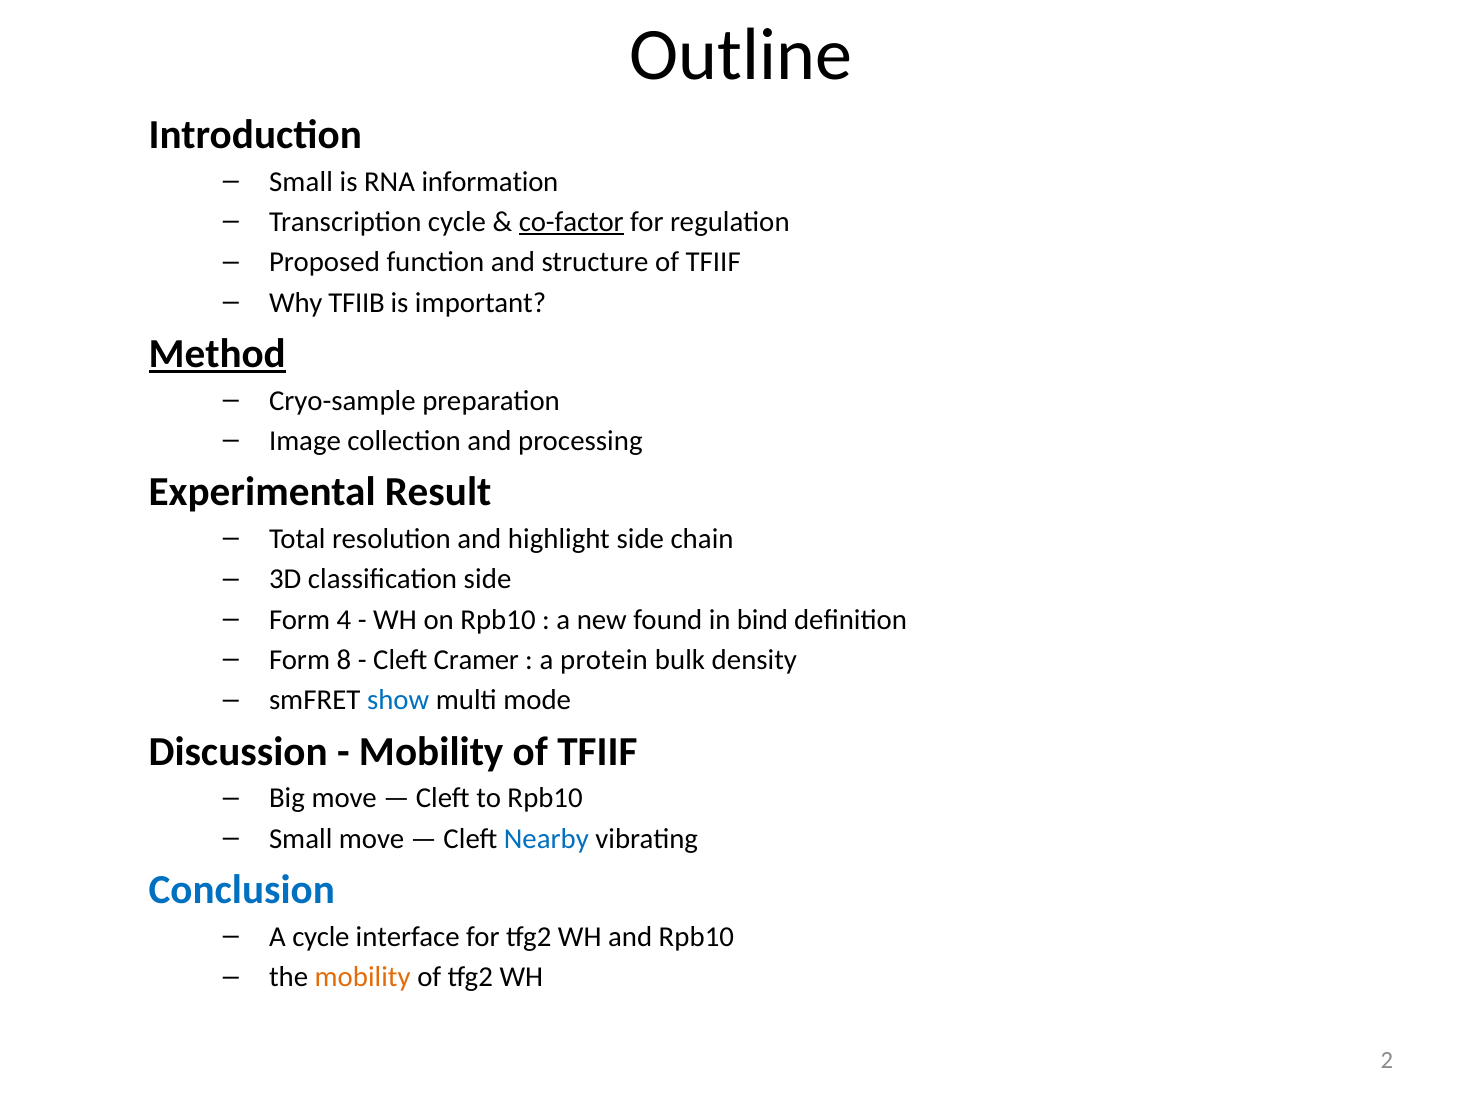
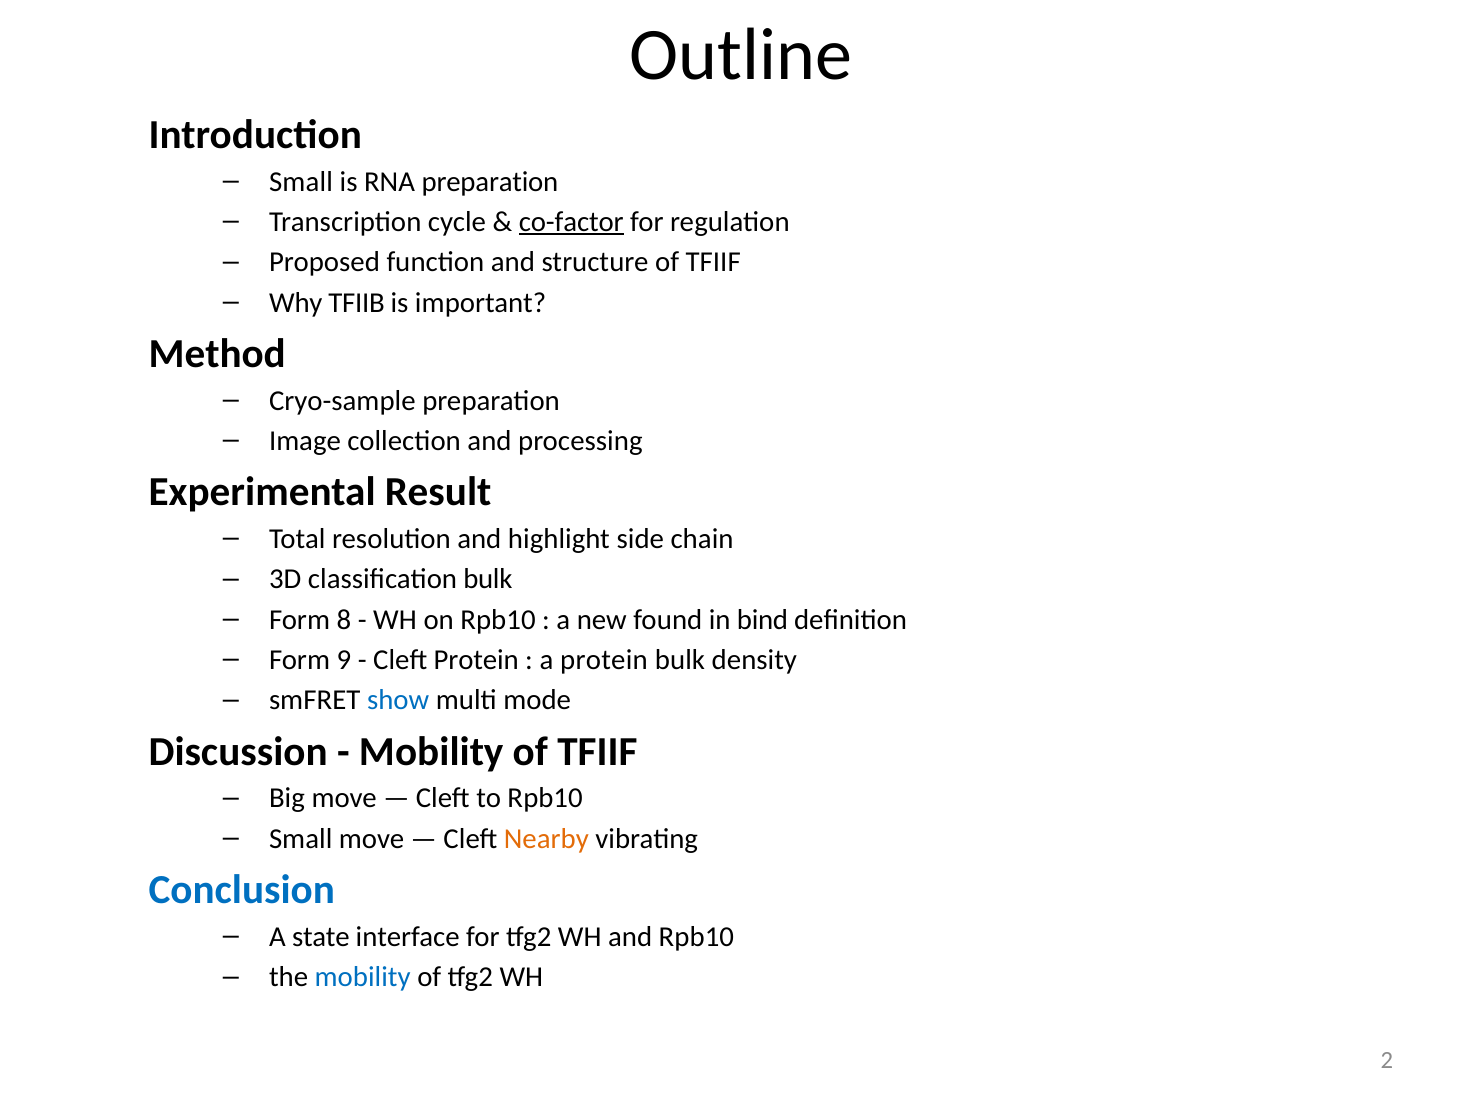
RNA information: information -> preparation (490, 182)
Method underline: present -> none (217, 354)
classification side: side -> bulk (488, 580)
4: 4 -> 8 (344, 620)
8: 8 -> 9 (344, 660)
Cleft Cramer: Cramer -> Protein (476, 660)
Nearby colour: blue -> orange (546, 839)
A cycle: cycle -> state (321, 937)
mobility colour: orange -> blue (363, 977)
